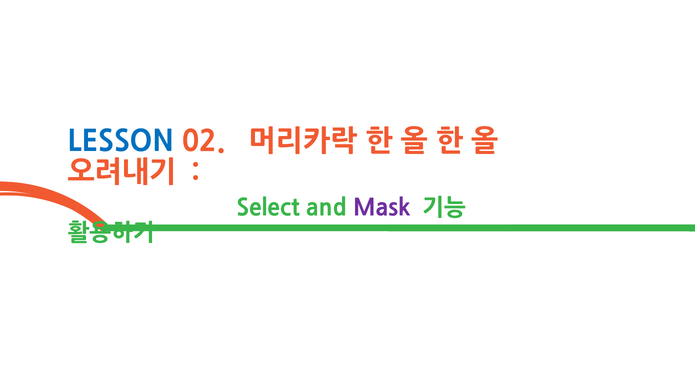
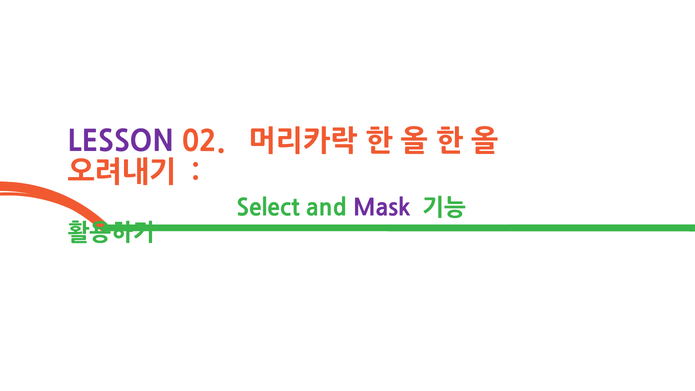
LESSON colour: blue -> purple (121, 141)
